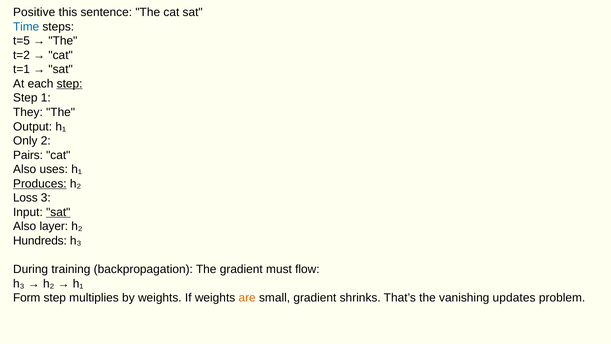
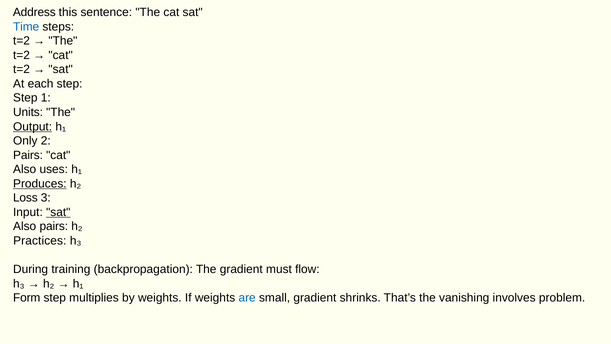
Positive: Positive -> Address (34, 12)
t=5: t=5 -> t=2 (22, 41)
t=1: t=1 -> t=2 (22, 69)
step underline: present -> none (70, 84)
They: They -> Units (28, 112)
Output underline: none -> present (33, 126)
Also layer: layer -> pairs (54, 226)
Hundreds: Hundreds -> Practices (40, 241)
are colour: orange -> blue (247, 298)
updates: updates -> involves (514, 298)
